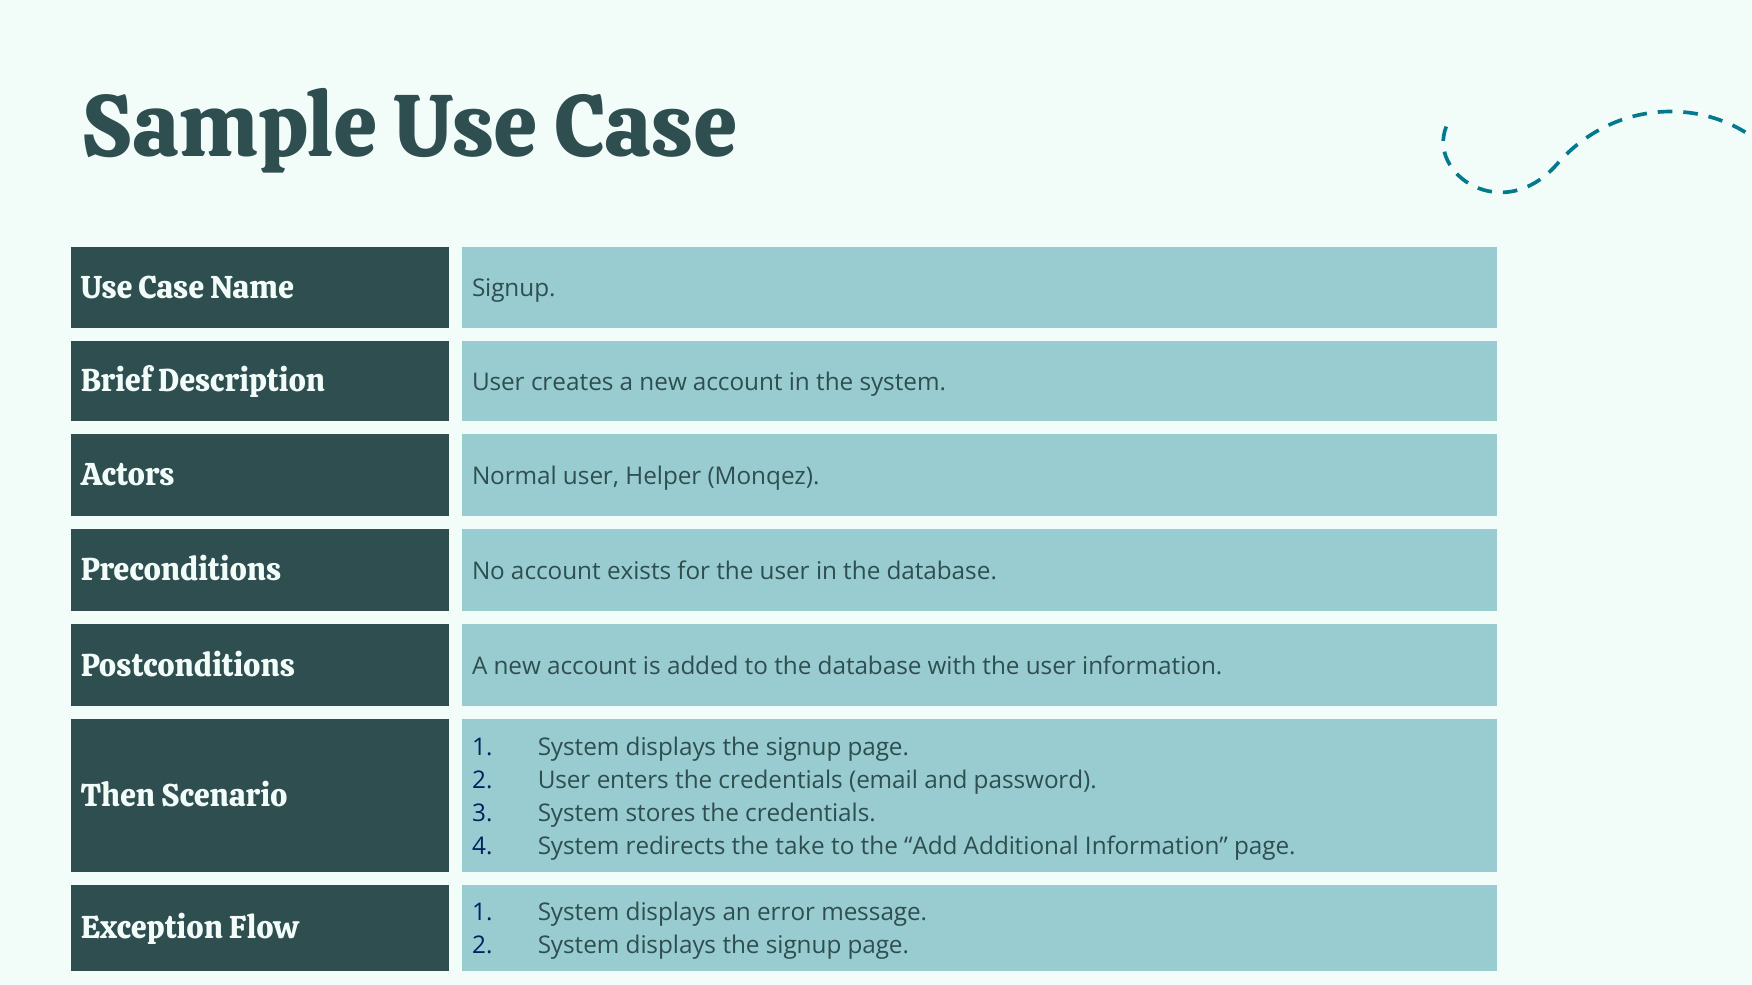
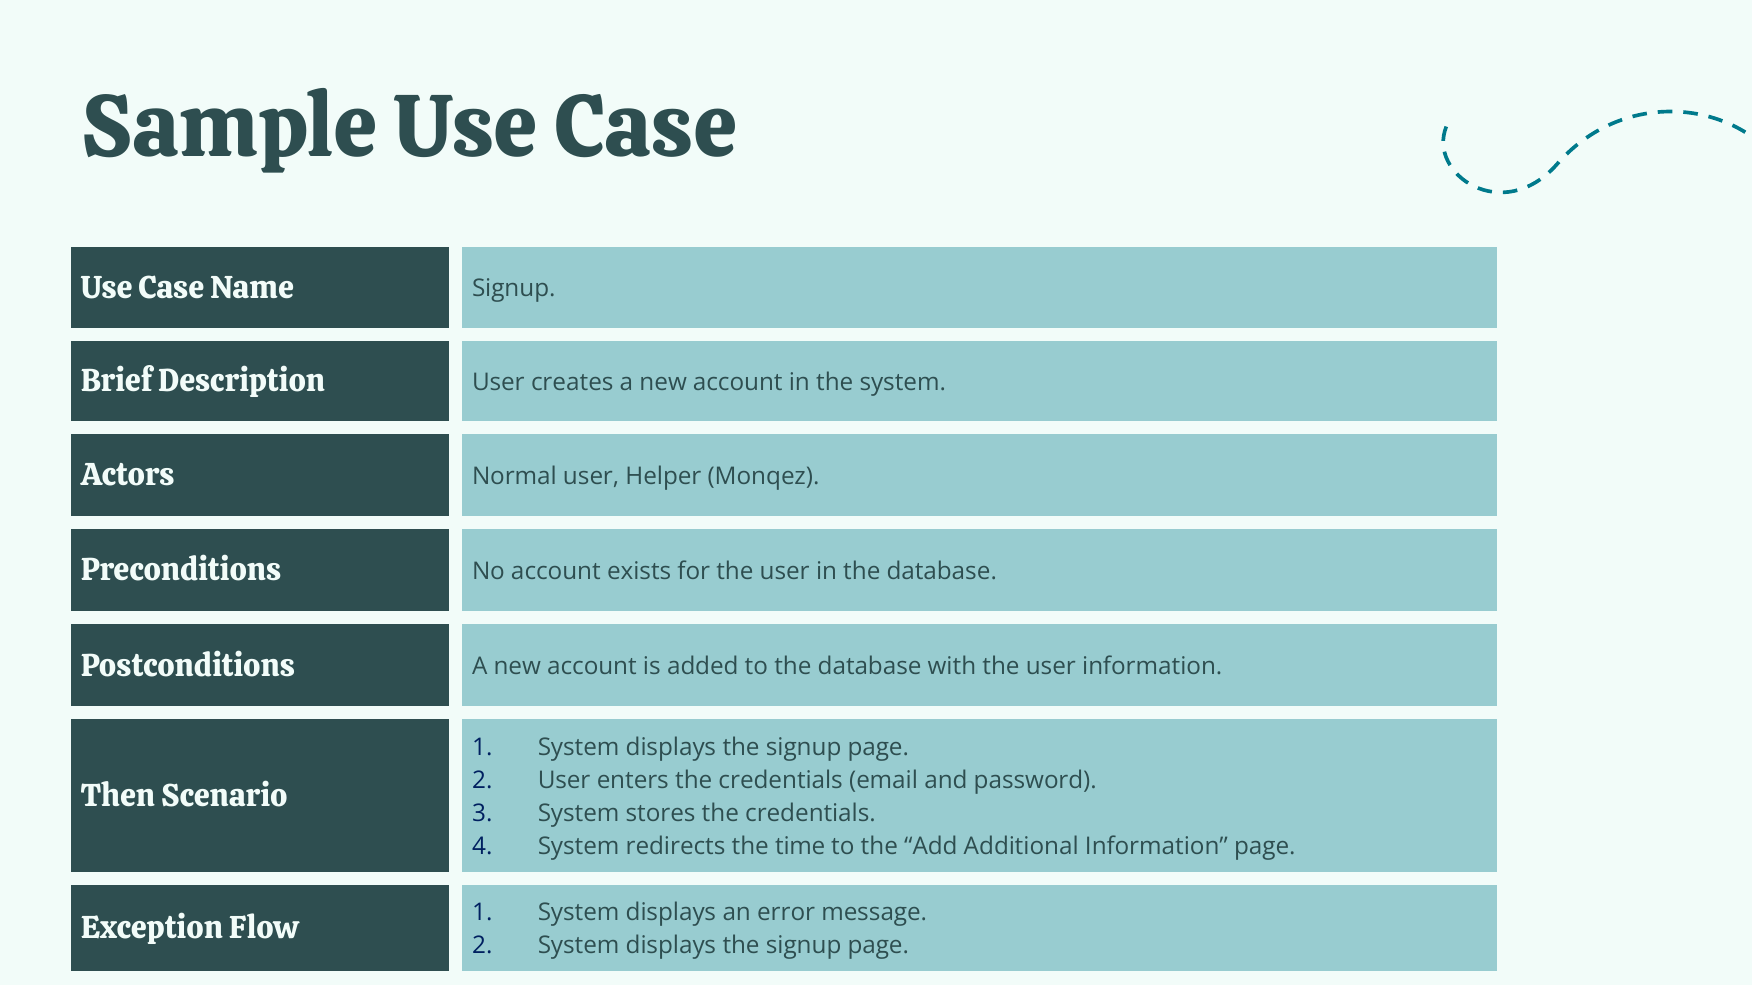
take: take -> time (800, 847)
